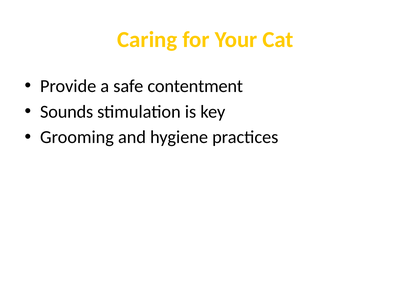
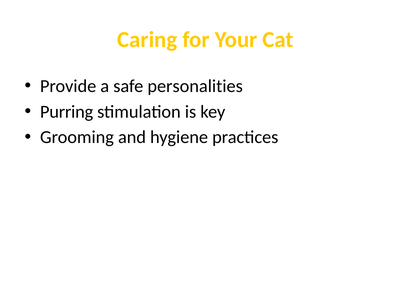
contentment: contentment -> personalities (195, 86)
Sounds: Sounds -> Purring (67, 112)
